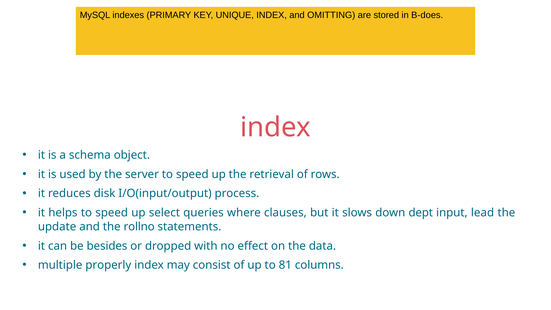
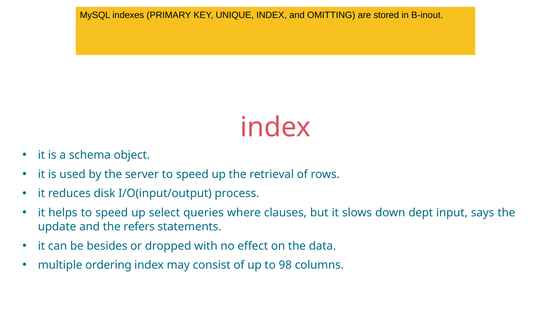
B-does: B-does -> B-inout (427, 15)
lead: lead -> says (483, 213)
rollno: rollno -> refers (139, 227)
properly: properly -> ordering (108, 265)
81: 81 -> 98 (285, 265)
